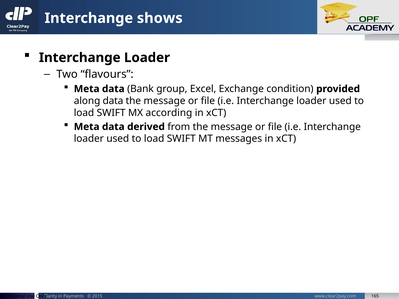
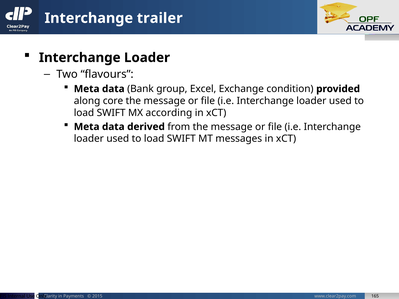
shows: shows -> trailer (160, 18)
along data: data -> core (113, 101)
